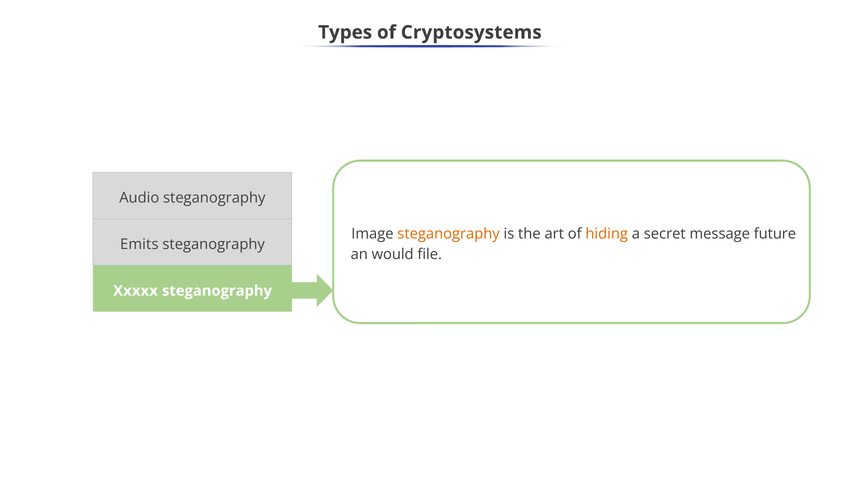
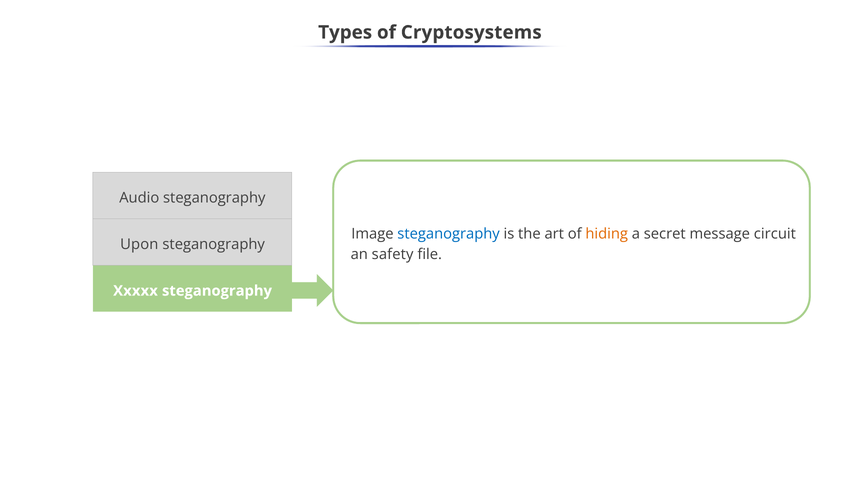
steganography colour: orange -> blue (449, 234)
future: future -> circuit (775, 234)
Emits: Emits -> Upon (139, 244)
would: would -> safety (393, 254)
